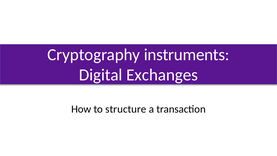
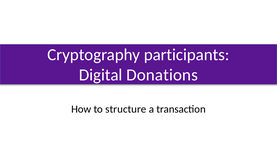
instruments: instruments -> participants (187, 55)
Exchanges: Exchanges -> Donations (162, 75)
